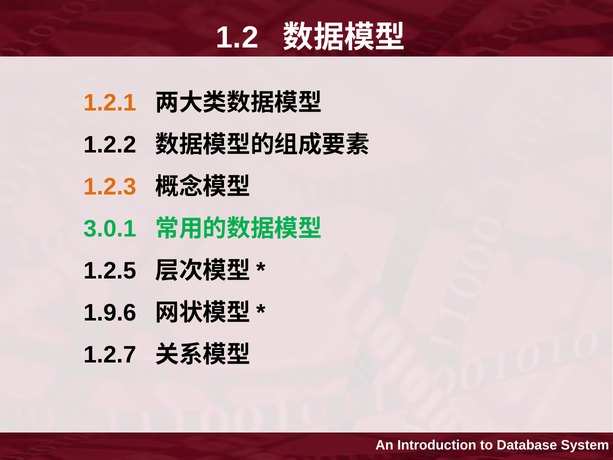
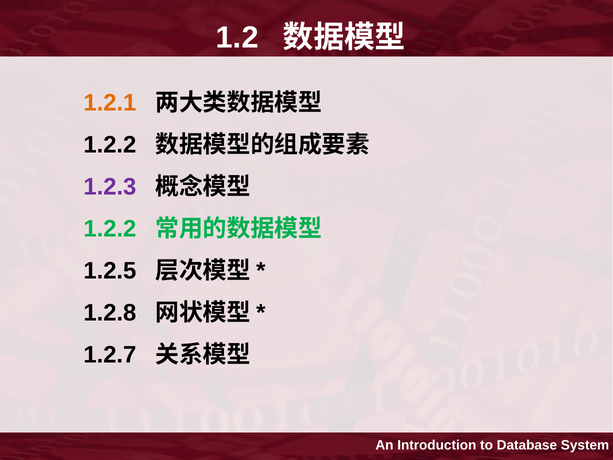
1.2.3 colour: orange -> purple (110, 187)
3.0.1: 3.0.1 -> 1.2.2 (110, 229)
1.9.6: 1.9.6 -> 1.2.8 (110, 313)
